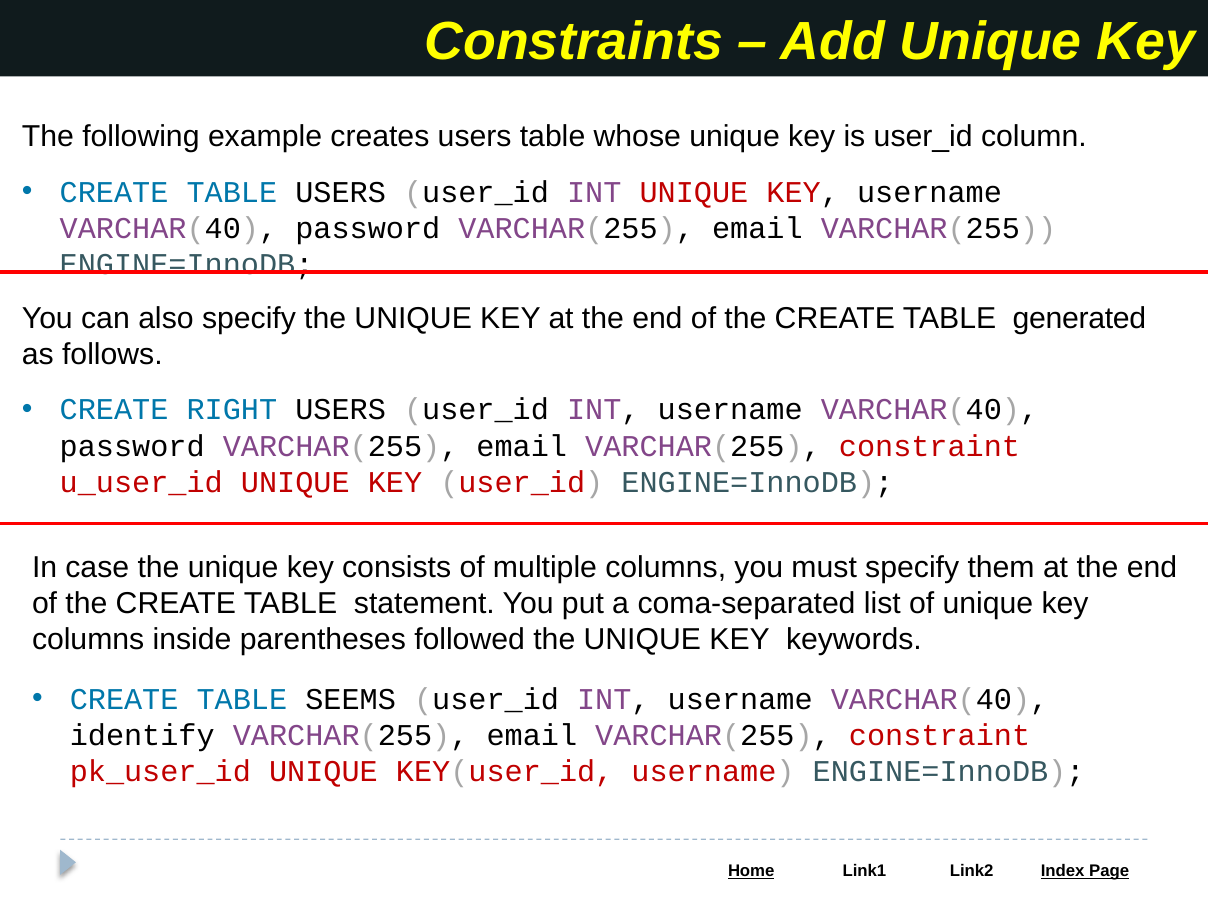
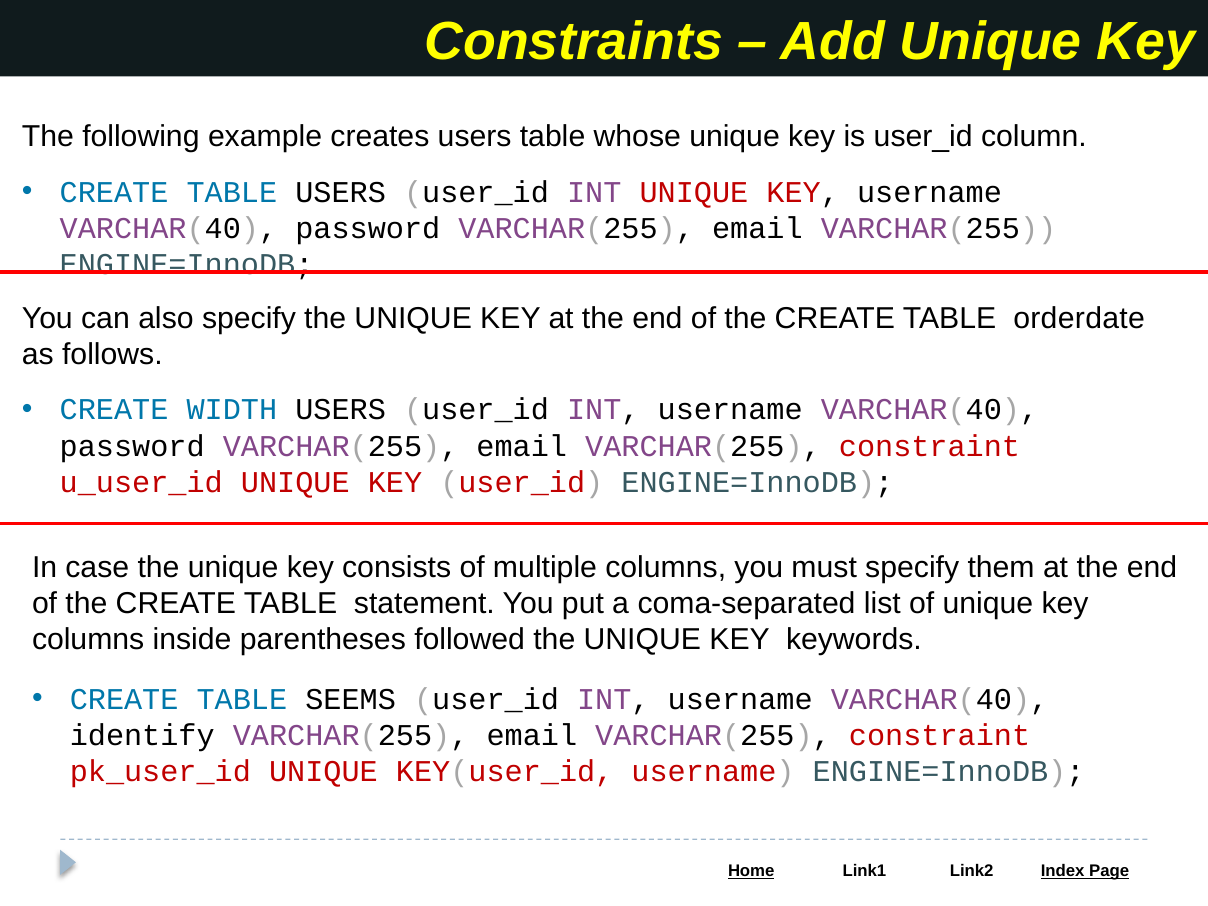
generated: generated -> orderdate (1079, 318)
RIGHT: RIGHT -> WIDTH (232, 410)
